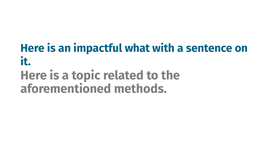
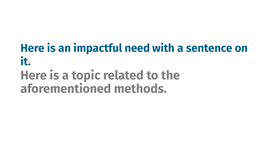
what: what -> need (137, 48)
